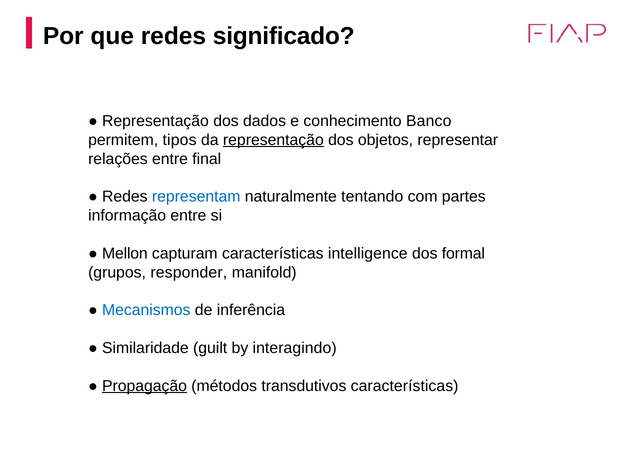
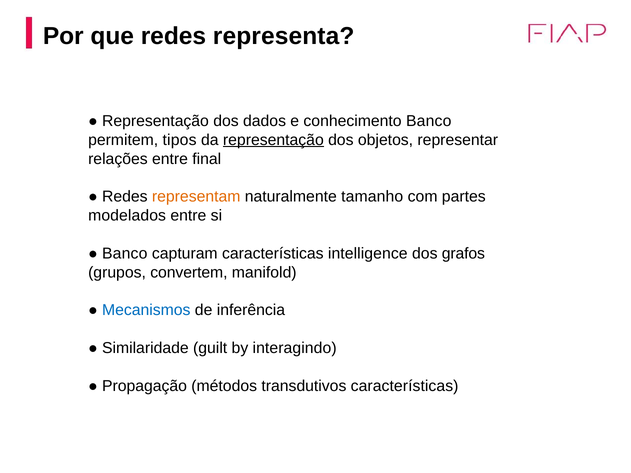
significado: significado -> representa (284, 36)
representam colour: blue -> orange (196, 197)
tentando: tentando -> tamanho (372, 197)
informação: informação -> modelados (127, 216)
Mellon: Mellon -> Banco (125, 254)
formal: formal -> grafos (463, 254)
responder: responder -> convertem (189, 273)
Propagação underline: present -> none (145, 386)
